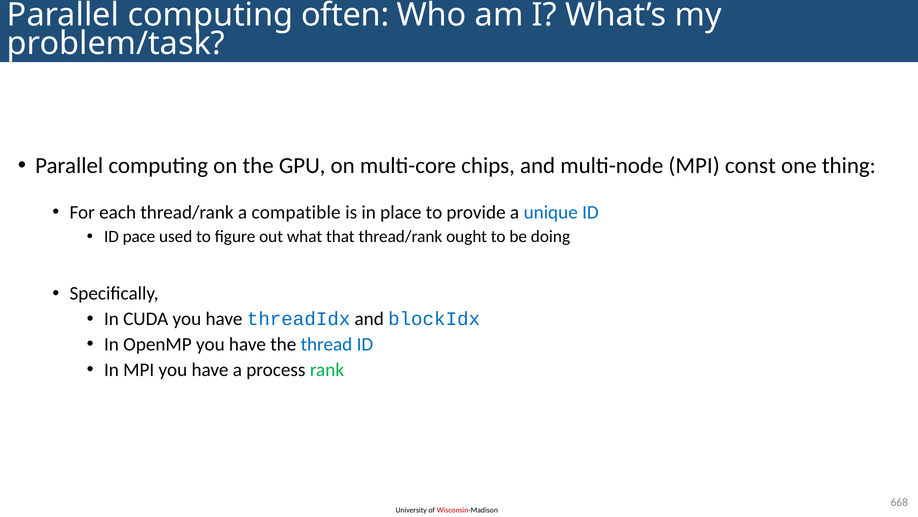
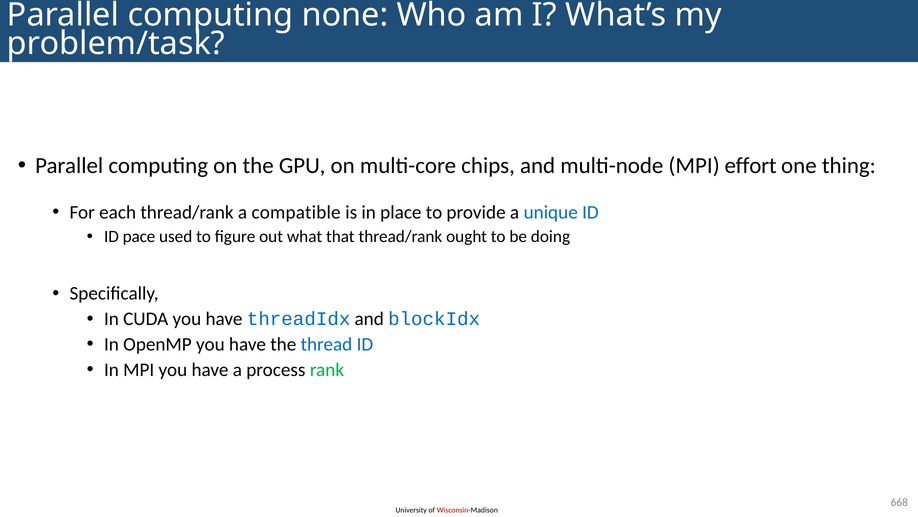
often: often -> none (345, 15)
const: const -> effort (751, 165)
